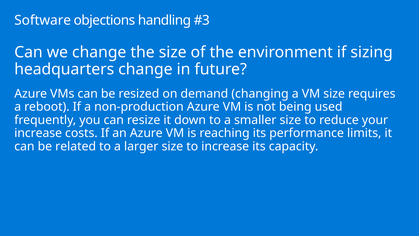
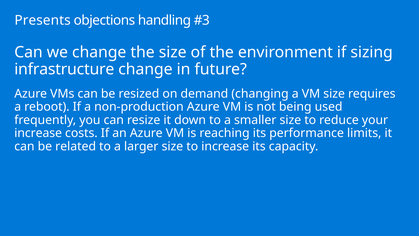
Software: Software -> Presents (43, 20)
headquarters: headquarters -> infrastructure (64, 69)
